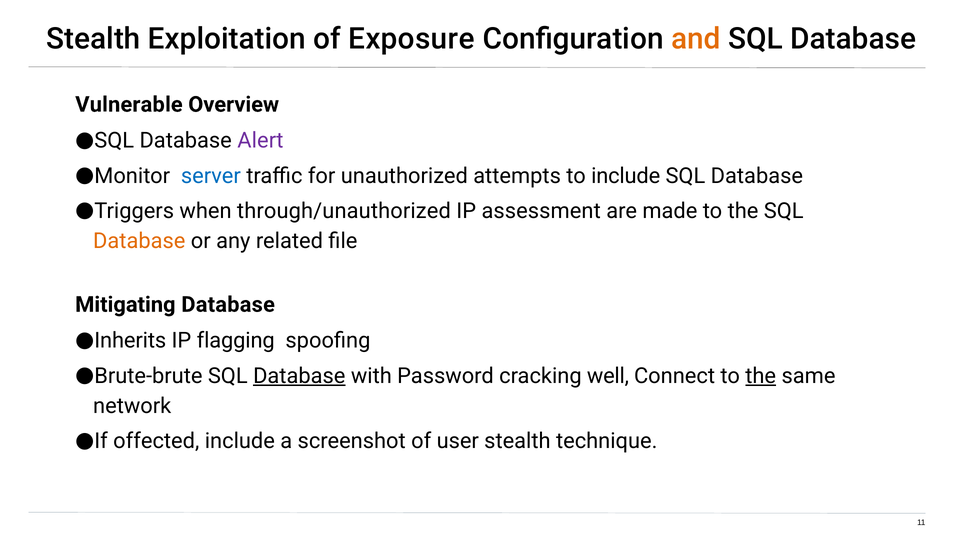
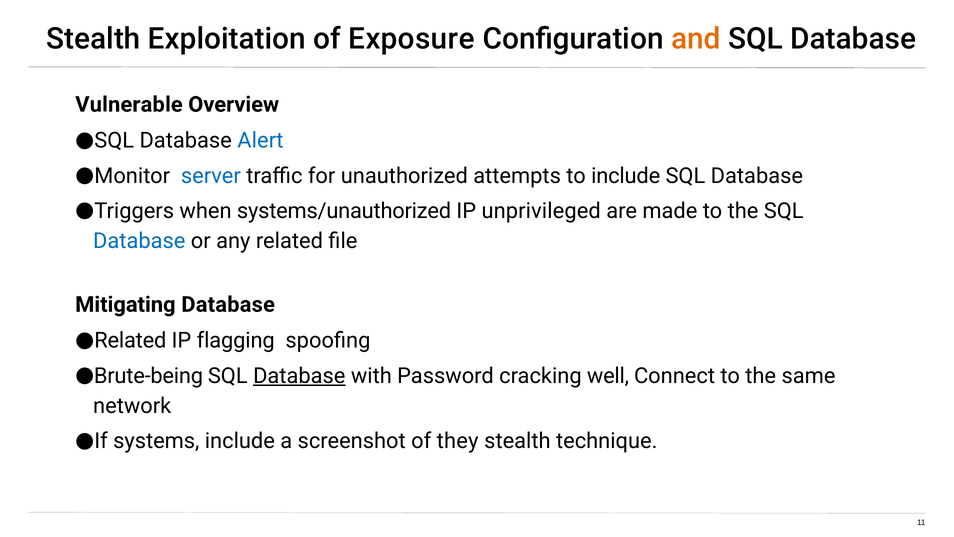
Alert colour: purple -> blue (260, 141)
through/unauthorized: through/unauthorized -> systems/unauthorized (344, 211)
assessment: assessment -> unprivileged (541, 211)
Database colour: orange -> blue (139, 241)
Inherits: Inherits -> Related (130, 341)
Brute-brute: Brute-brute -> Brute-being (148, 376)
the underline: present -> none (761, 376)
offected: offected -> systems (156, 441)
user: user -> they (458, 441)
